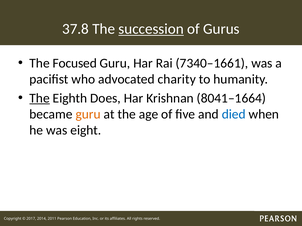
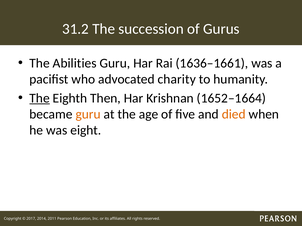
37.8: 37.8 -> 31.2 (76, 29)
succession underline: present -> none (151, 29)
Focused: Focused -> Abilities (75, 63)
7340–1661: 7340–1661 -> 1636–1661 (212, 63)
Does: Does -> Then (106, 98)
8041–1664: 8041–1664 -> 1652–1664 (231, 98)
died colour: blue -> orange (234, 114)
